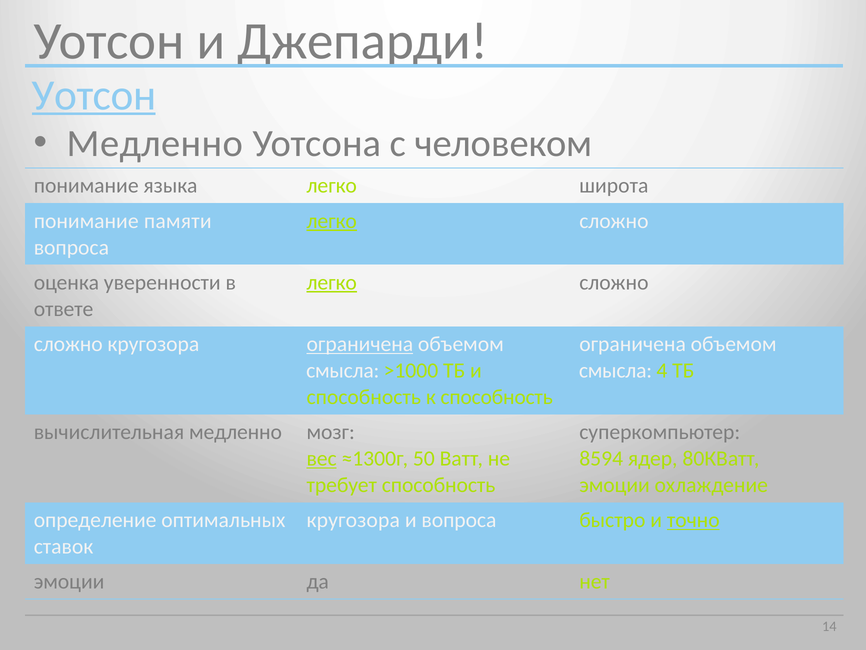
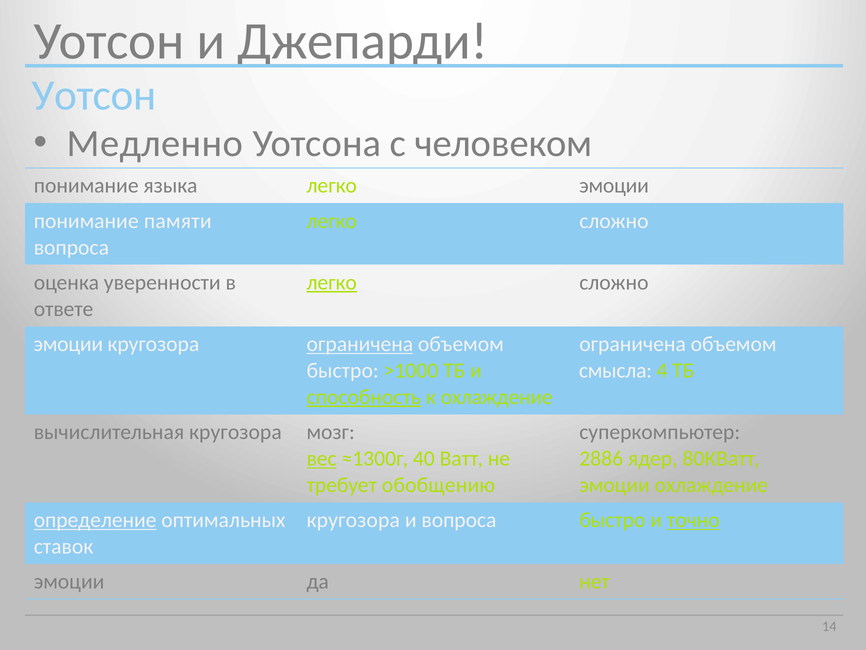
Уотсон underline: present -> none (94, 95)
легко широта: широта -> эмоции (614, 186)
легко underline: present -> none (332, 221)
сложно: сложно -> эмоции (68, 344)
смысла: смысла -> быстро (343, 370)
способность underline: none -> present (364, 397)
к способность: способность -> охлаждение (497, 397)
вычислительная медленно: медленно -> кругозора (235, 432)
50: 50 -> 40 (424, 458)
8594: 8594 -> 2886 (601, 458)
требует способность: способность -> обобщению (438, 485)
определение underline: none -> present (95, 520)
